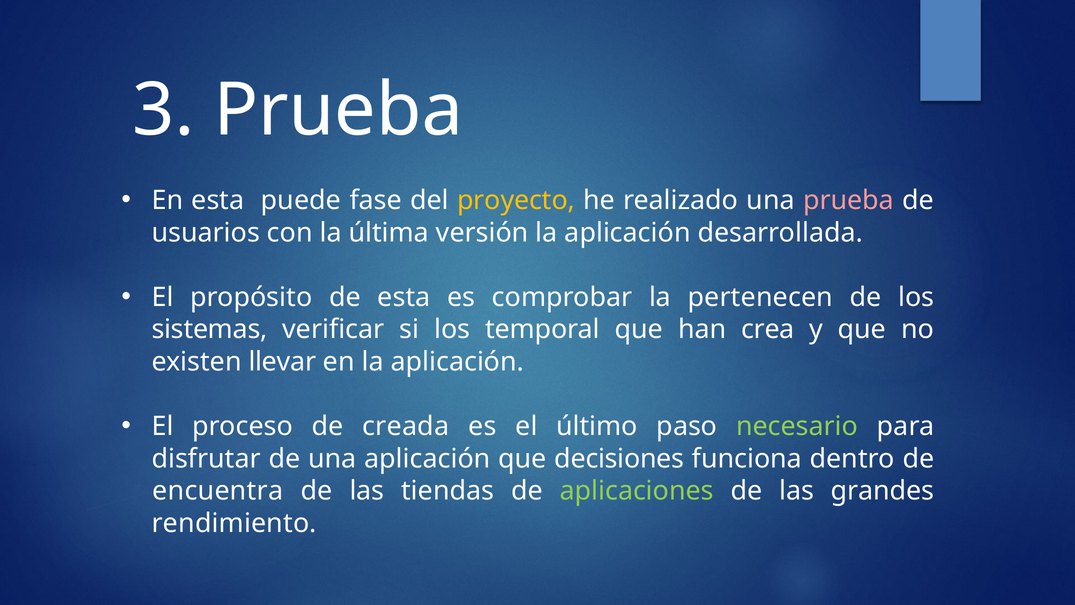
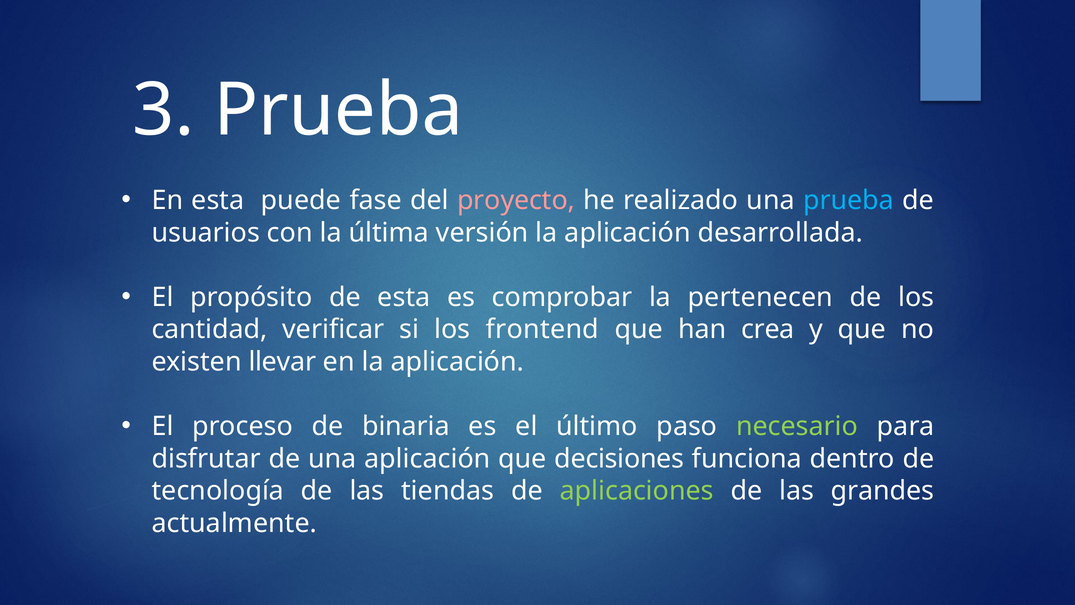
proyecto colour: yellow -> pink (516, 200)
prueba colour: pink -> light blue (849, 200)
sistemas: sistemas -> cantidad (209, 329)
temporal: temporal -> frontend (542, 329)
creada: creada -> binaria (406, 426)
encuentra: encuentra -> tecnología (218, 491)
rendimiento: rendimiento -> actualmente (234, 523)
